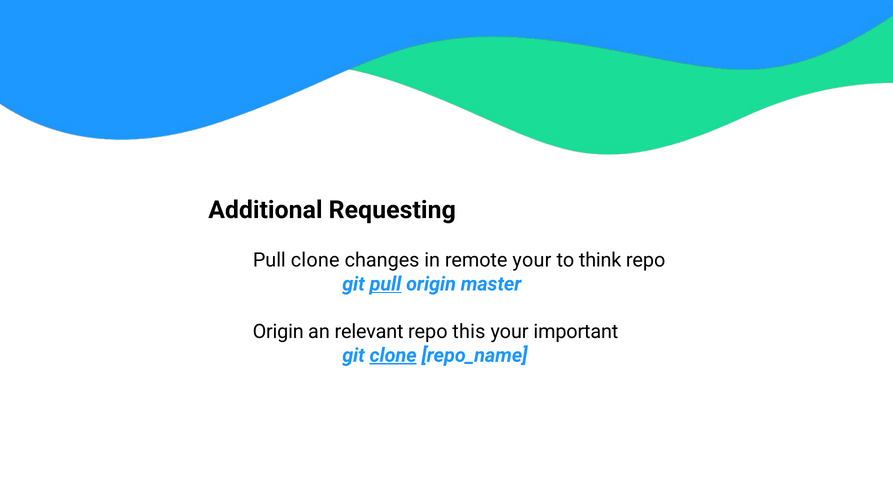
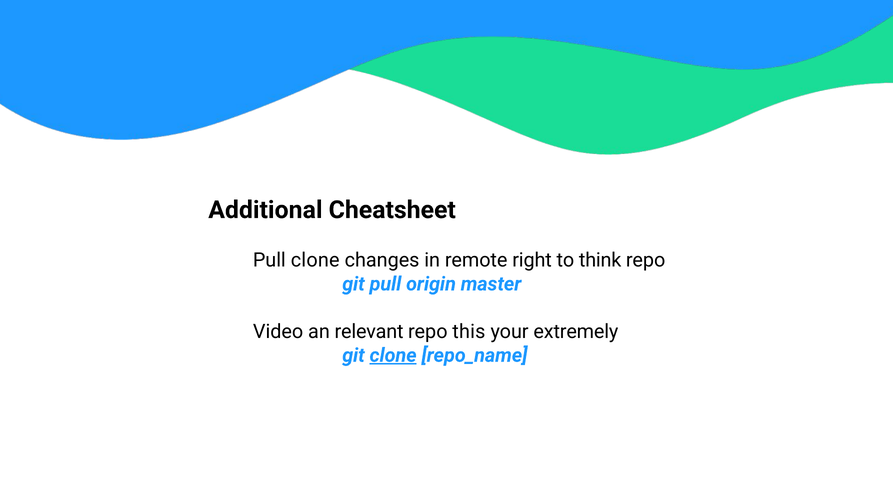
Requesting: Requesting -> Cheatsheet (392, 210)
remote your: your -> right (532, 260)
pull underline: present -> none (385, 284)
Origin: Origin -> Video (278, 332)
important: important -> extremely (576, 332)
